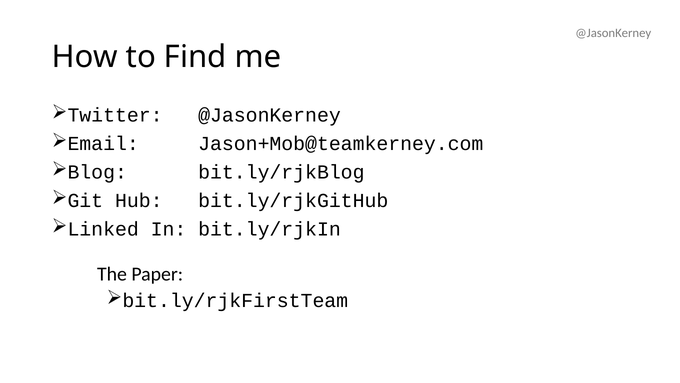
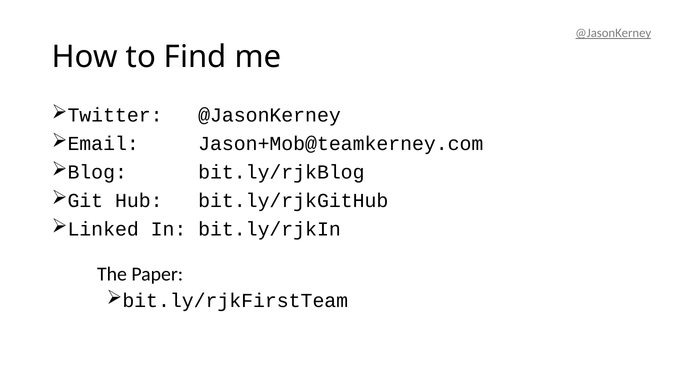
@JasonKerney underline: none -> present (613, 33)
